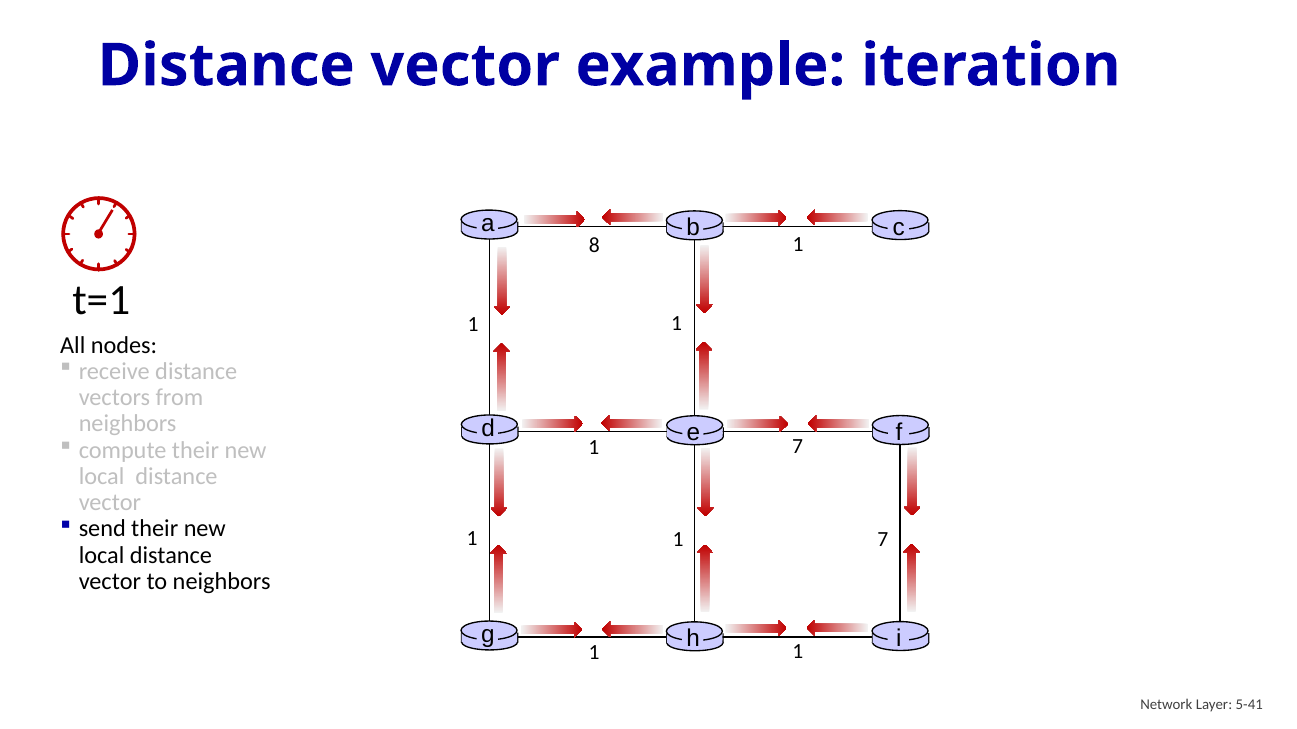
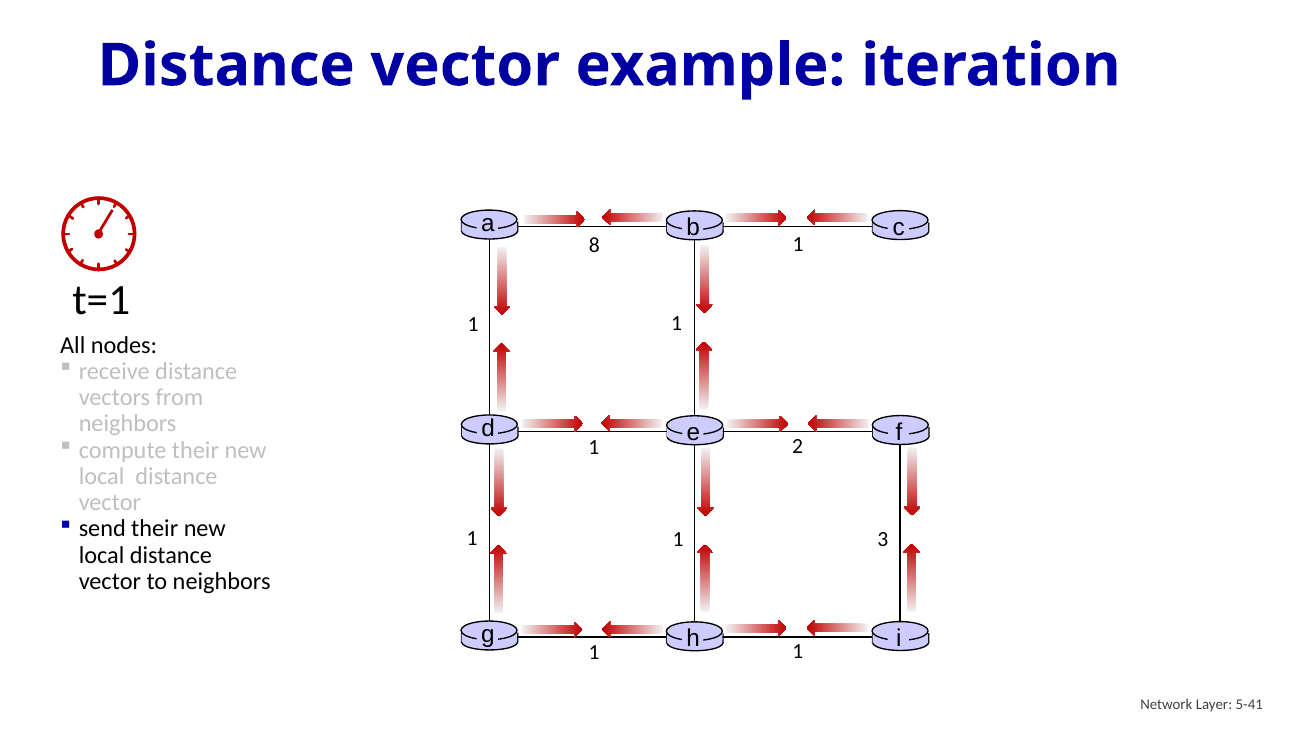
7: 7 -> 2 (798, 447)
1 1 7: 7 -> 3 (883, 539)
